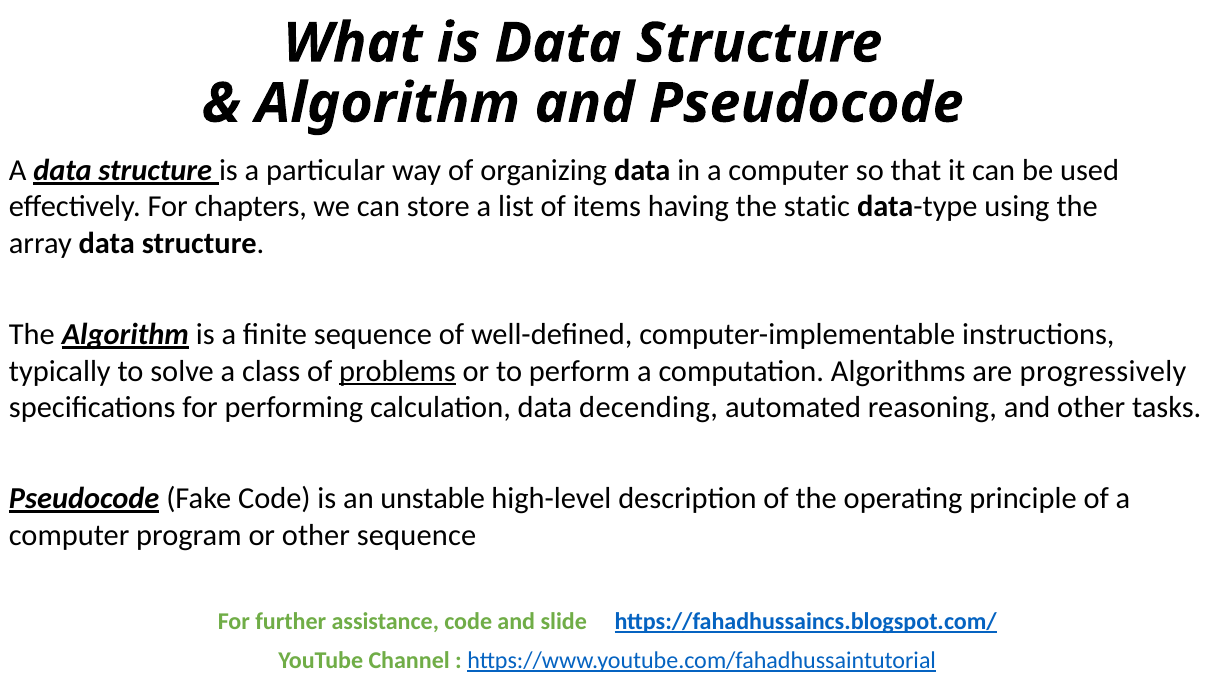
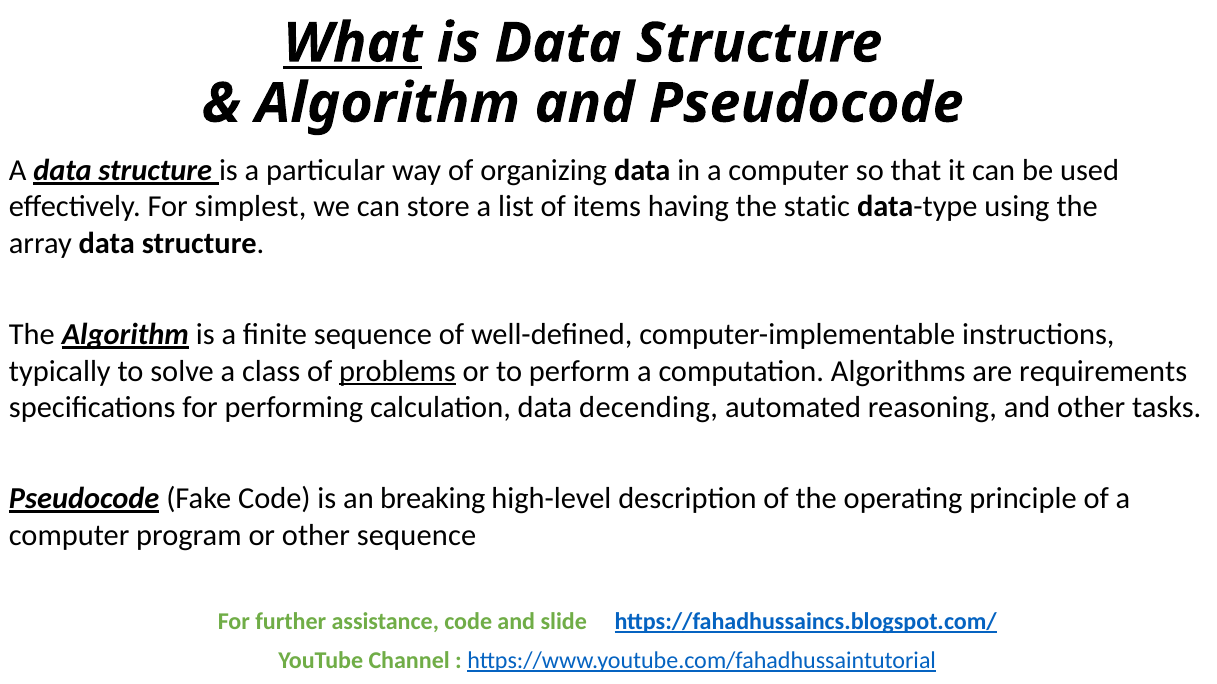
What underline: none -> present (353, 43)
chapters: chapters -> simplest (251, 207)
progressively: progressively -> requirements (1103, 371)
unstable: unstable -> breaking (433, 499)
